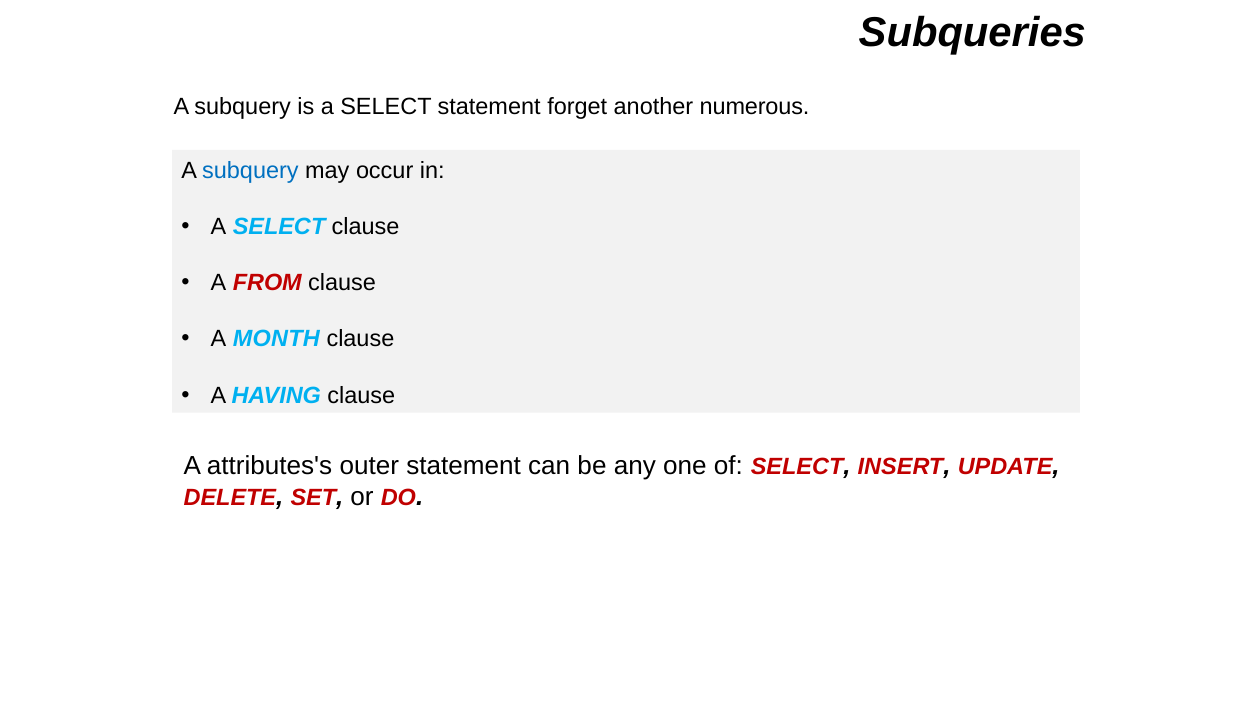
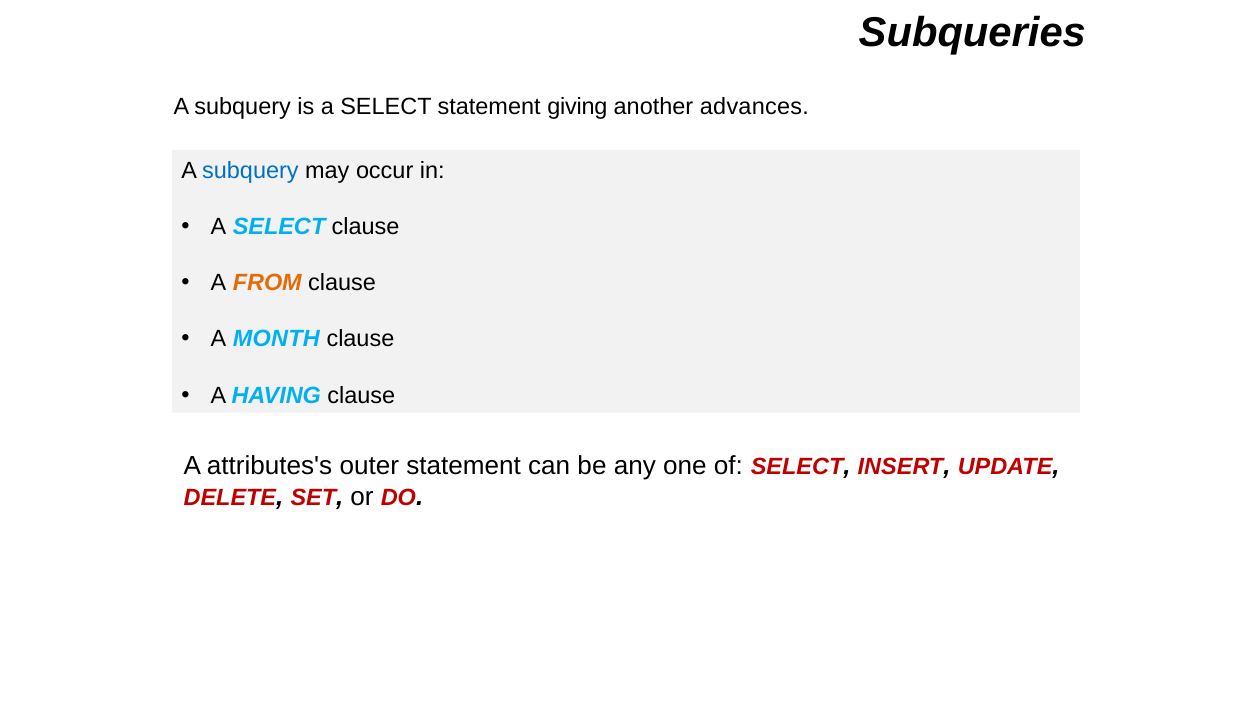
forget: forget -> giving (577, 106)
numerous: numerous -> advances (754, 106)
FROM colour: red -> orange (267, 283)
